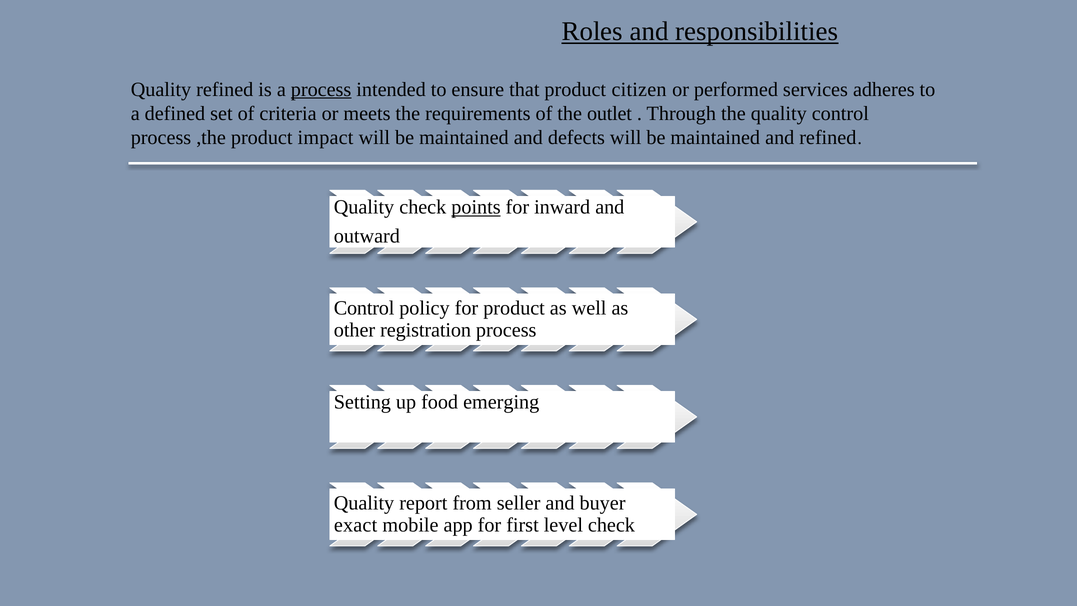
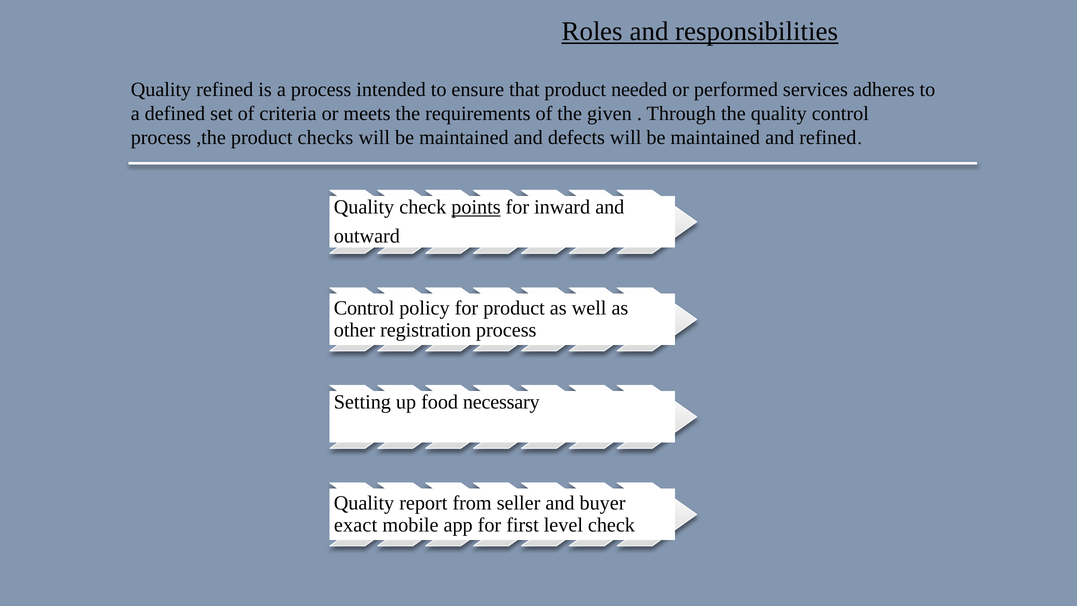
process underline: present -> none (321, 89)
citizen: citizen -> needed (639, 89)
outlet: outlet -> given (609, 114)
impact: impact -> checks (325, 138)
emerging: emerging -> necessary (501, 402)
